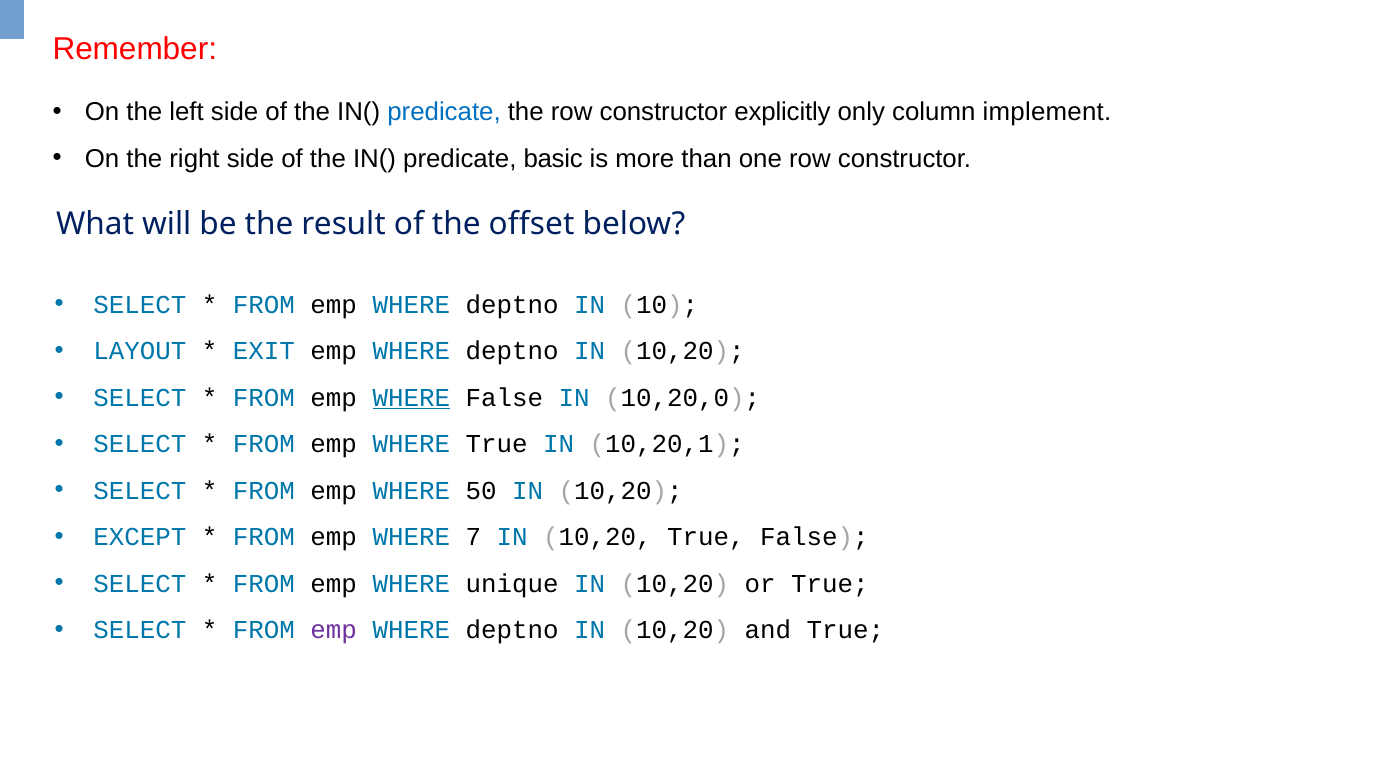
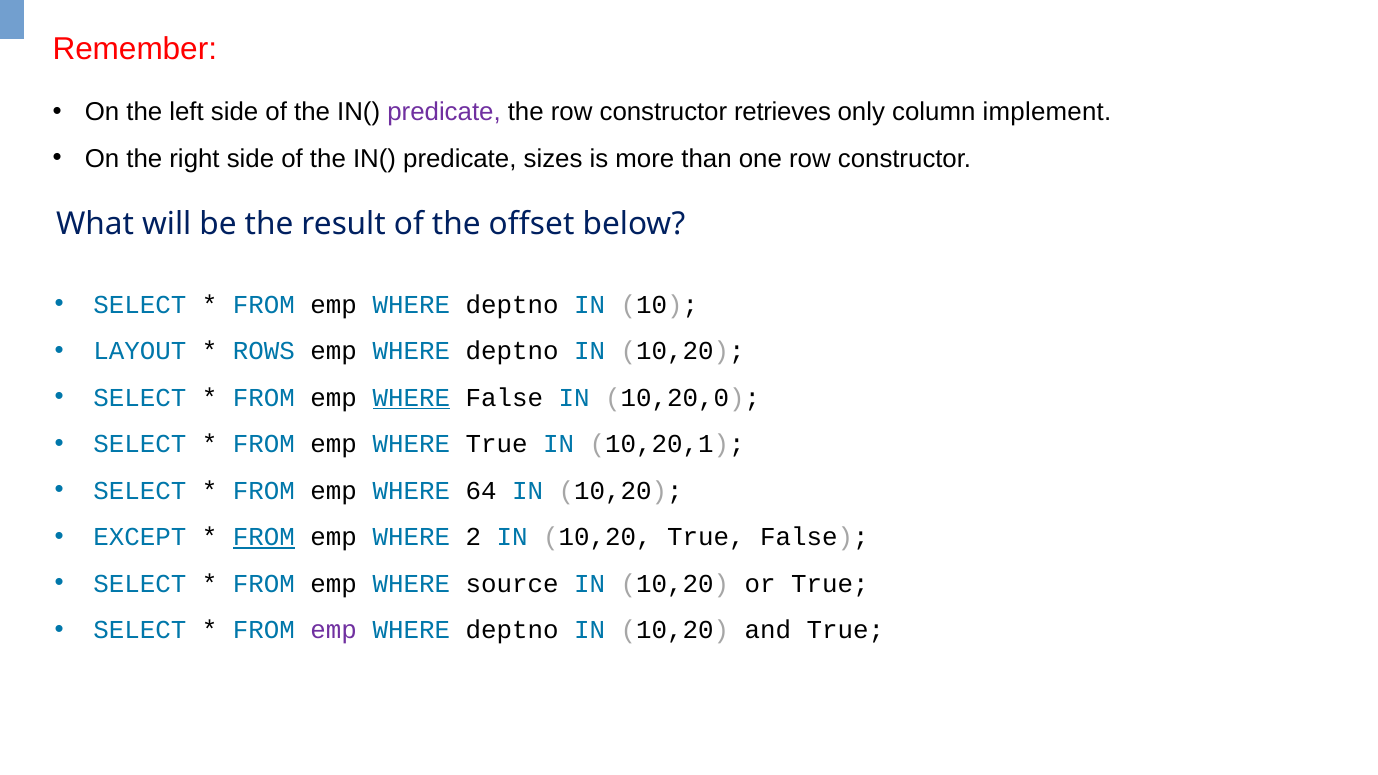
predicate colour: blue -> purple (444, 112)
explicitly: explicitly -> retrieves (783, 112)
basic: basic -> sizes (553, 159)
EXIT: EXIT -> ROWS (264, 351)
50: 50 -> 64 (481, 491)
FROM underline: none -> present (264, 537)
7: 7 -> 2 (473, 537)
unique: unique -> source (512, 584)
